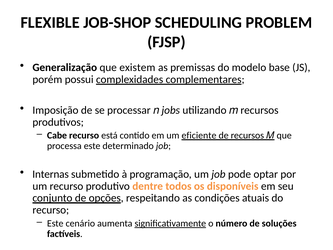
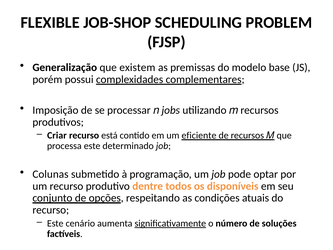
Cabe: Cabe -> Criar (57, 135)
Internas: Internas -> Colunas (50, 174)
